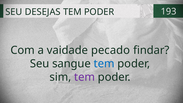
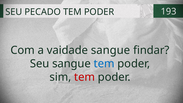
DESEJAS: DESEJAS -> PECADO (43, 12)
vaidade pecado: pecado -> sangue (111, 50)
tem colour: purple -> red (85, 77)
